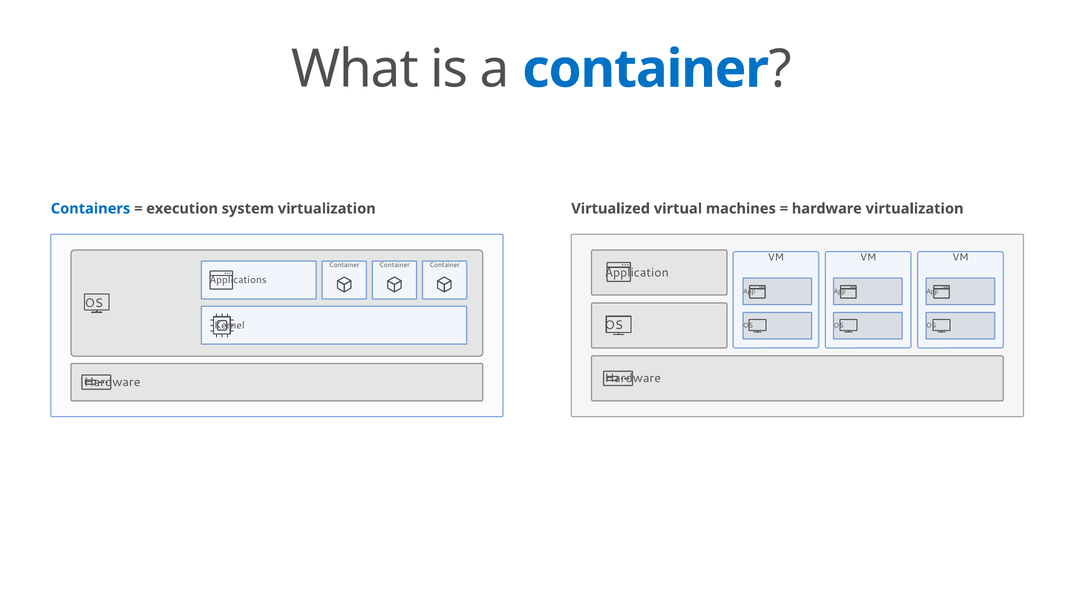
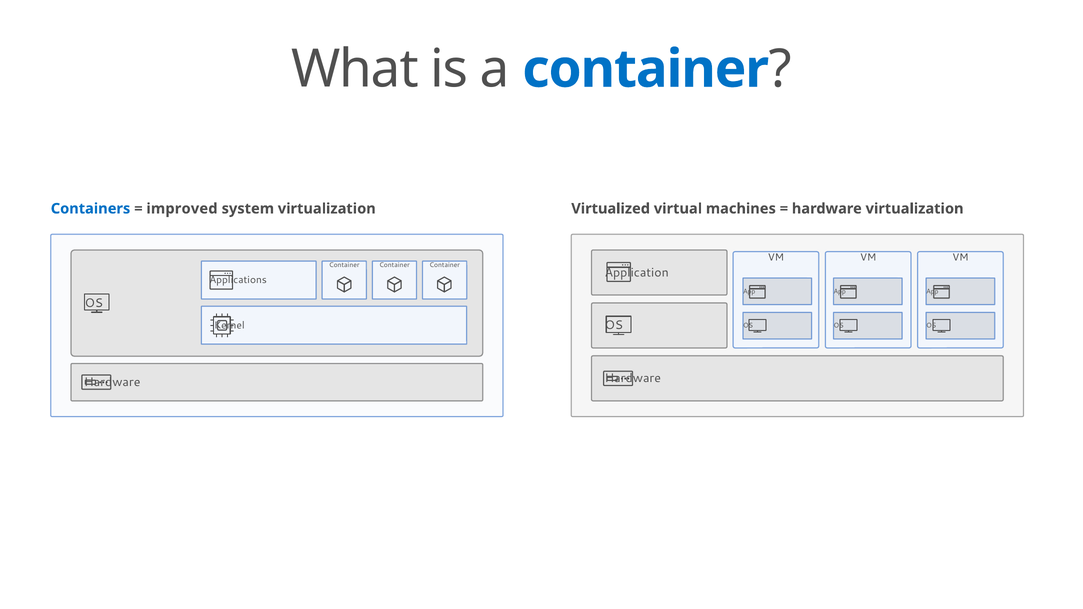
execution: execution -> improved (182, 209)
